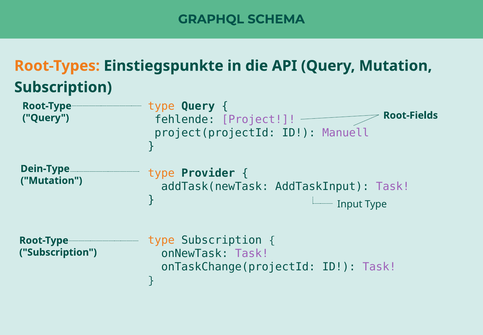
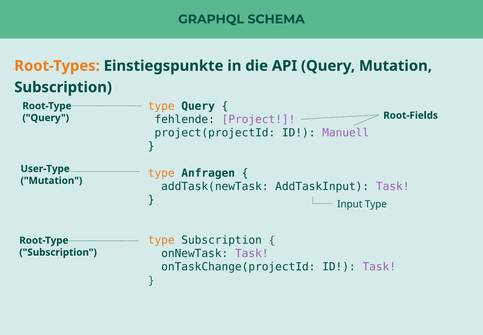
Dein-Type: Dein-Type -> User-Type (45, 168)
Provider: Provider -> Anfragen (208, 173)
